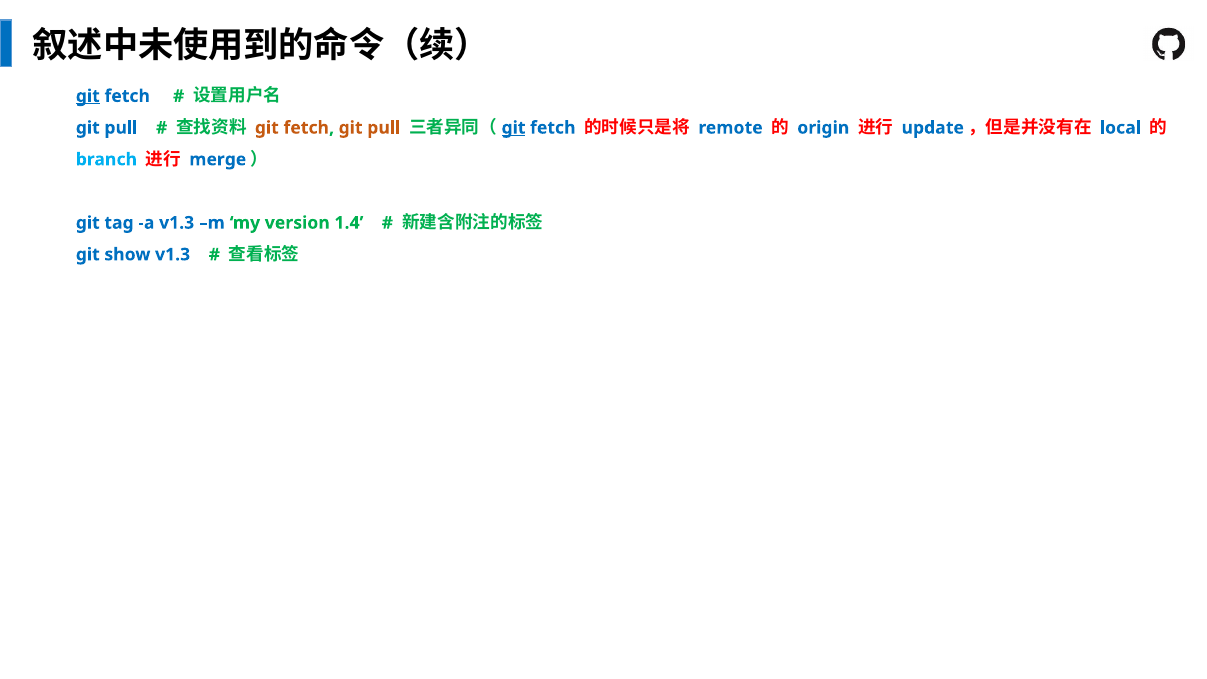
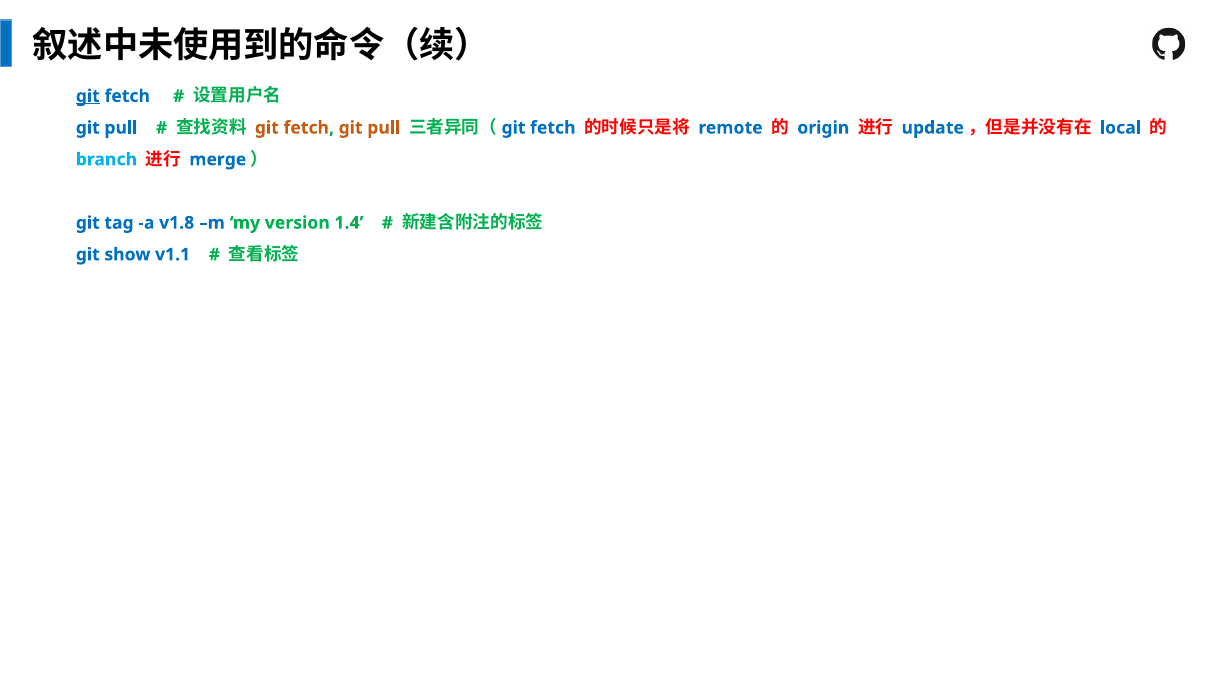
git underline: present -> none (513, 128)
a v1.3: v1.3 -> v1.8 (177, 223)
show v1.3: v1.3 -> v1.1 (173, 255)
